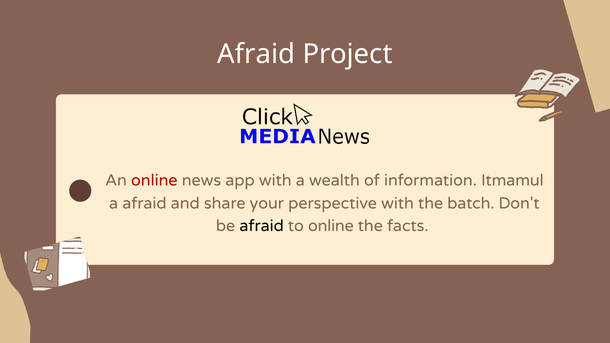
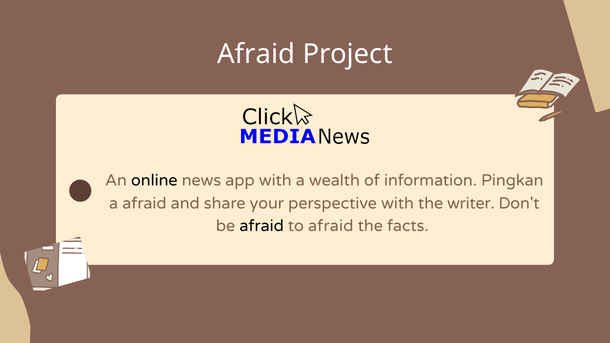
online colour: red -> black (154, 181)
Itmamul: Itmamul -> Pingkan (512, 181)
batch: batch -> writer (471, 203)
to online: online -> afraid (331, 226)
